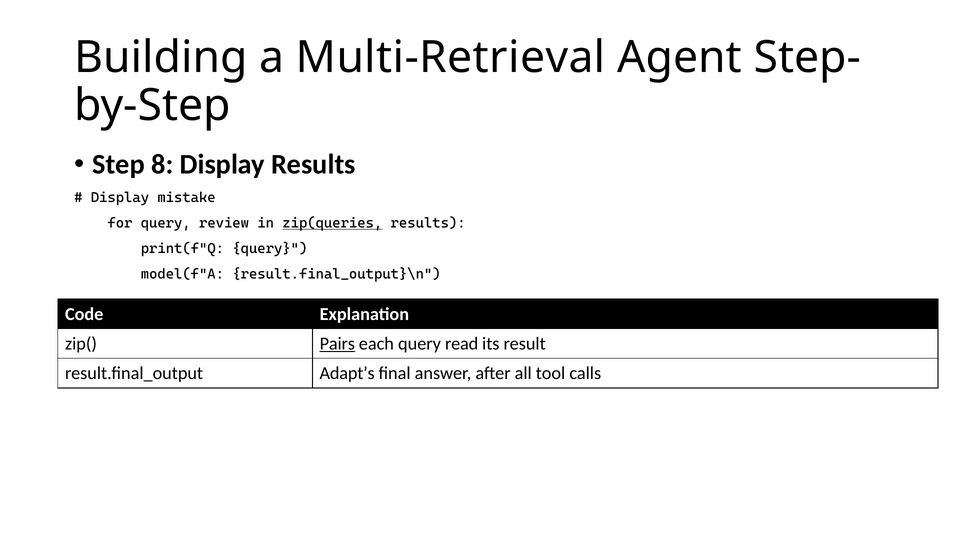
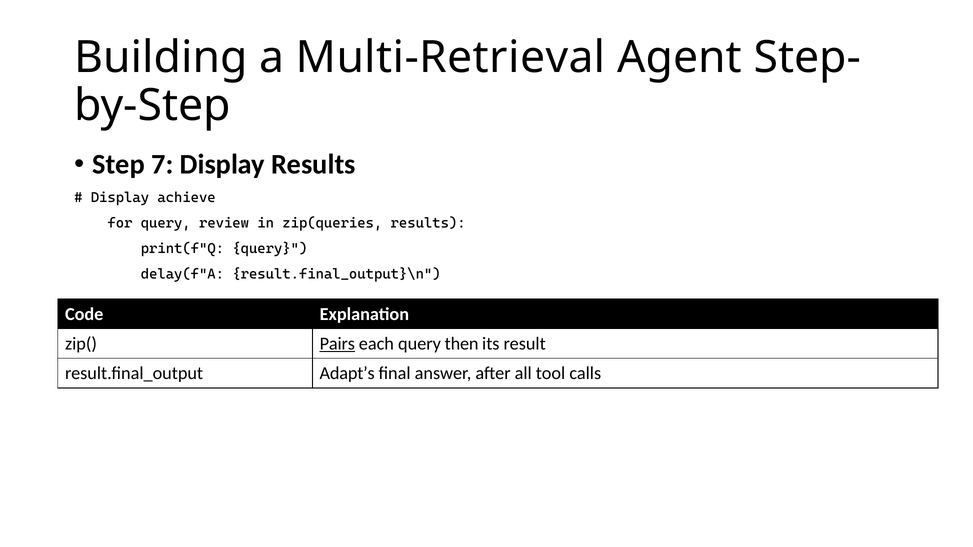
8: 8 -> 7 (162, 165)
mistake: mistake -> achieve (187, 198)
zip(queries underline: present -> none (332, 223)
model(f"A: model(f"A -> delay(f"A (182, 274)
read: read -> then (462, 344)
